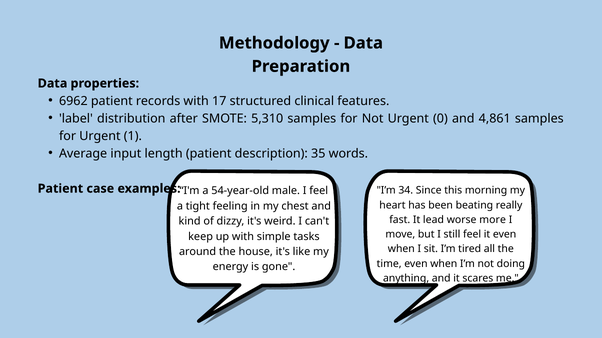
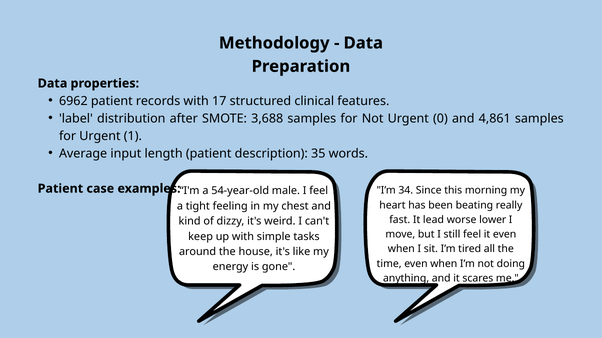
5,310: 5,310 -> 3,688 (267, 119)
more: more -> lower (493, 220)
